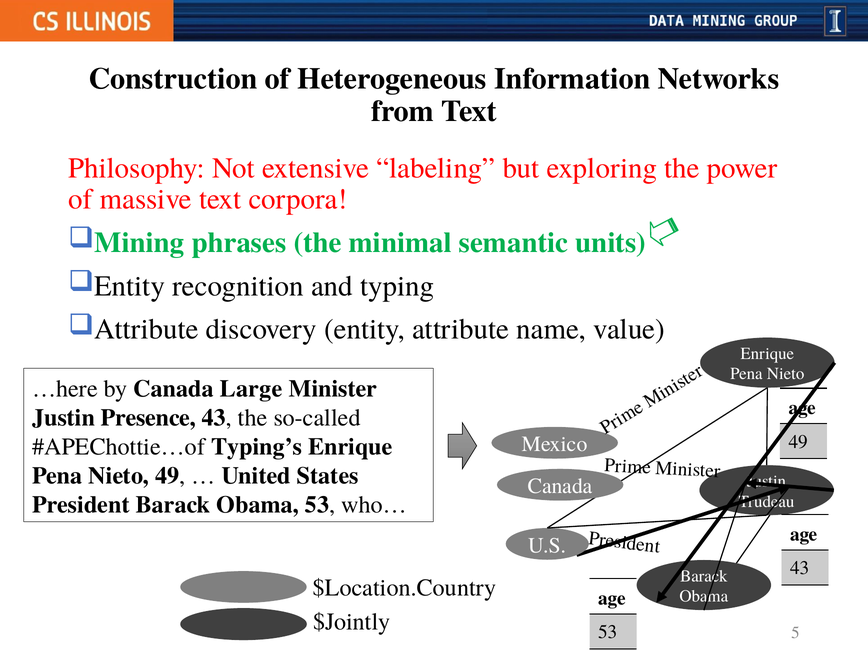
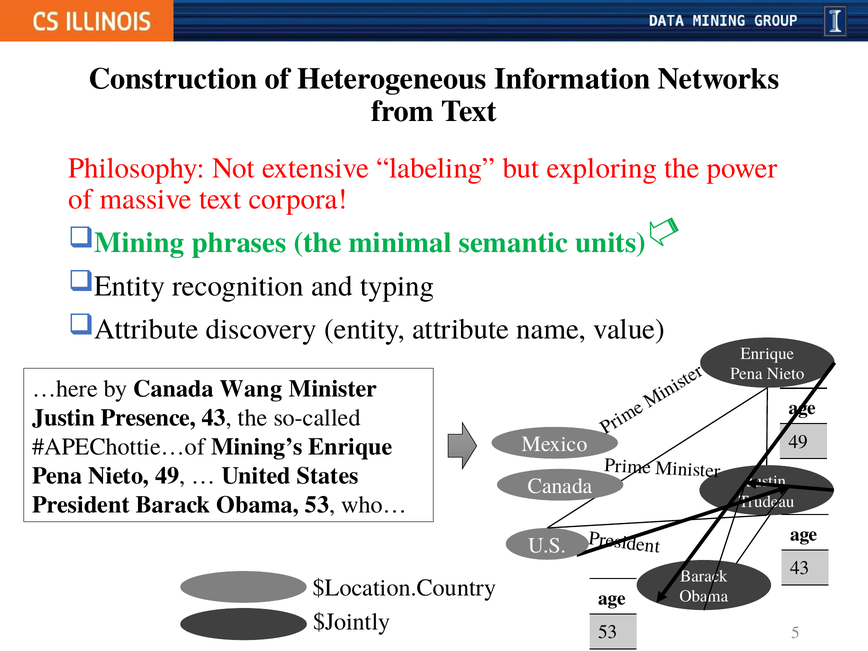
Large: Large -> Wang (251, 389)
Typing’s: Typing’s -> Mining’s (257, 447)
